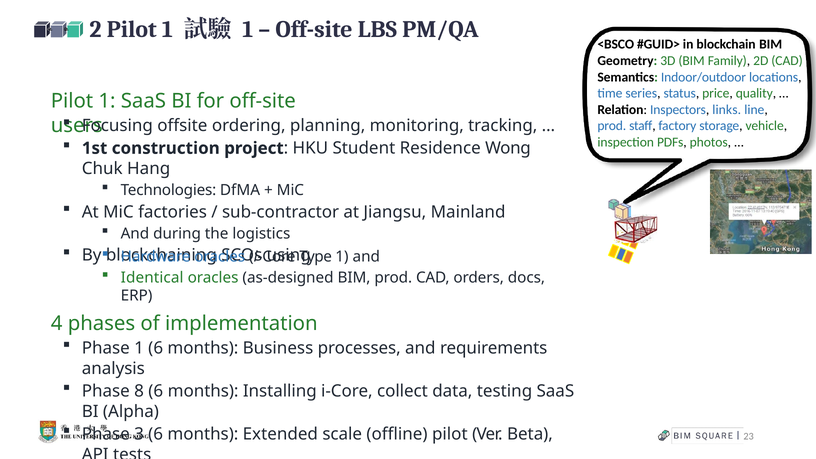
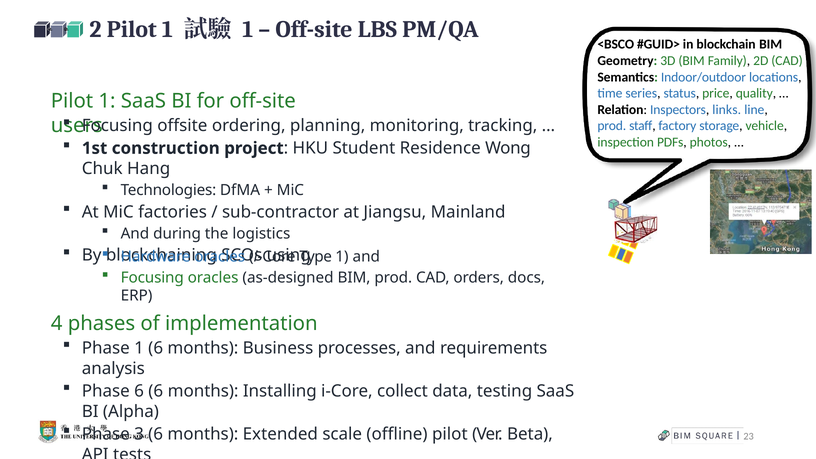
Identical: Identical -> Focusing (152, 278)
Phase 8: 8 -> 6 (139, 391)
